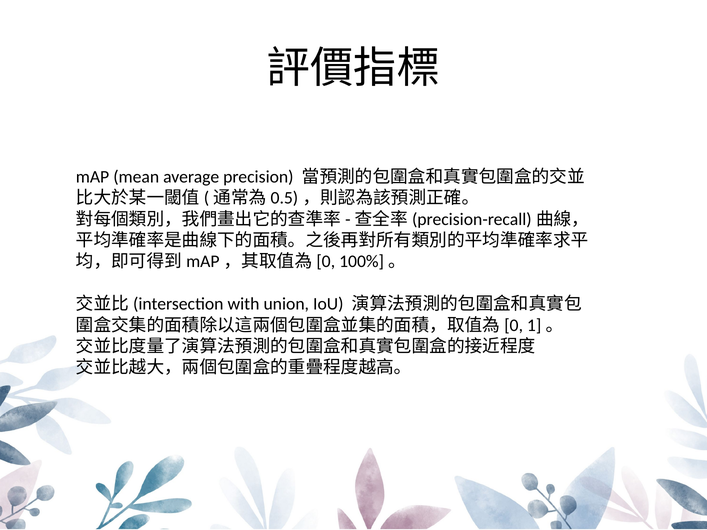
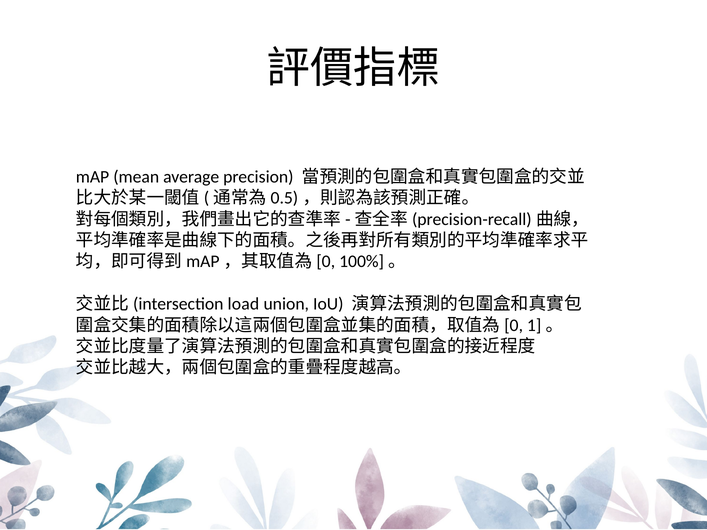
with: with -> load (243, 304)
